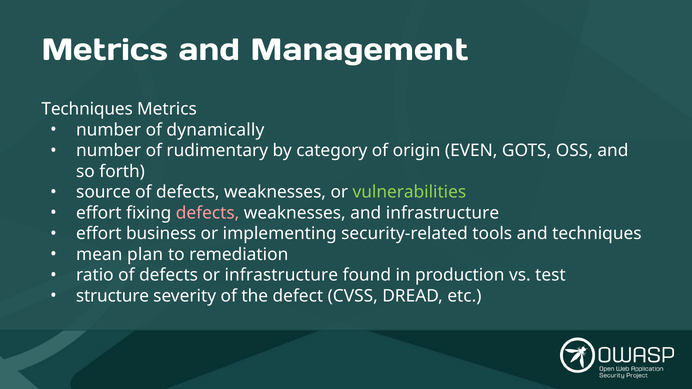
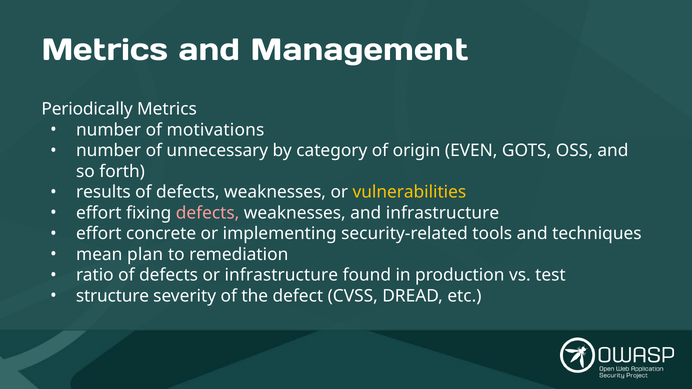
Techniques: Techniques -> Periodically (87, 109)
dynamically: dynamically -> motivations (215, 130)
rudimentary: rudimentary -> unnecessary (217, 151)
source: source -> results (103, 192)
vulnerabilities colour: light green -> yellow (409, 192)
business: business -> concrete (161, 234)
